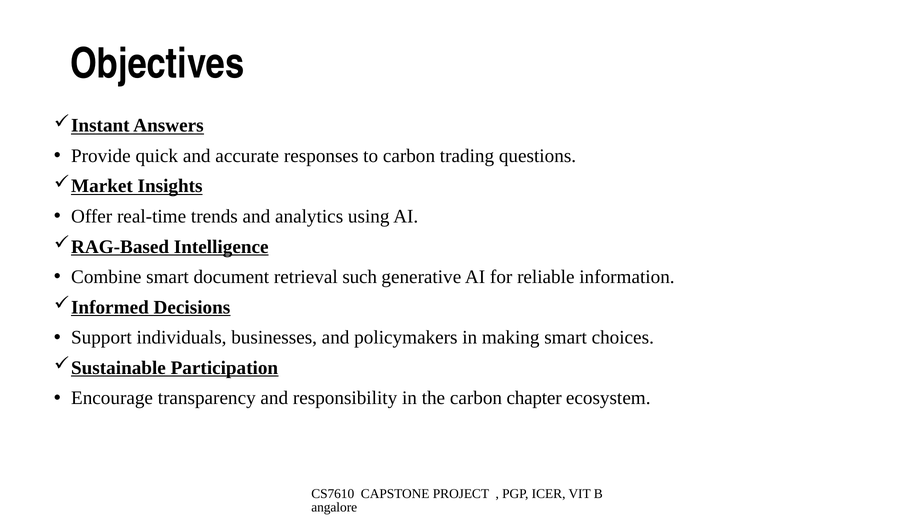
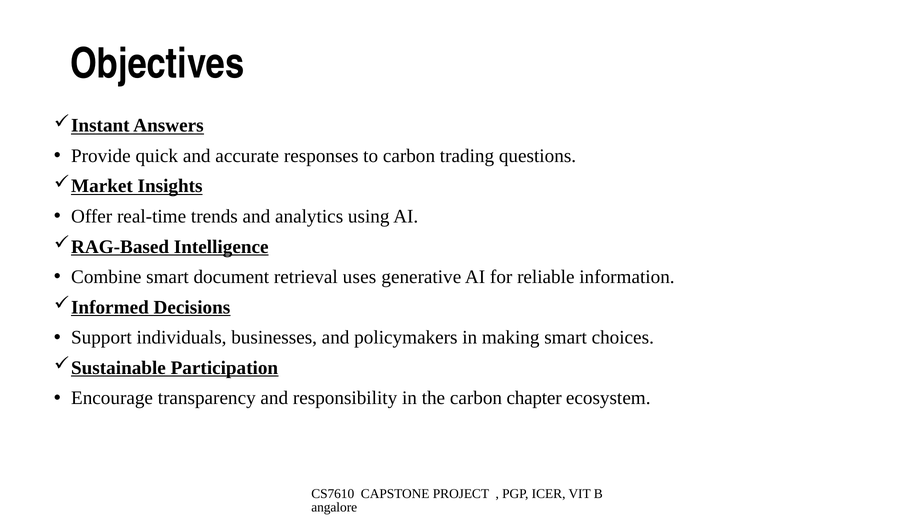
such: such -> uses (360, 277)
